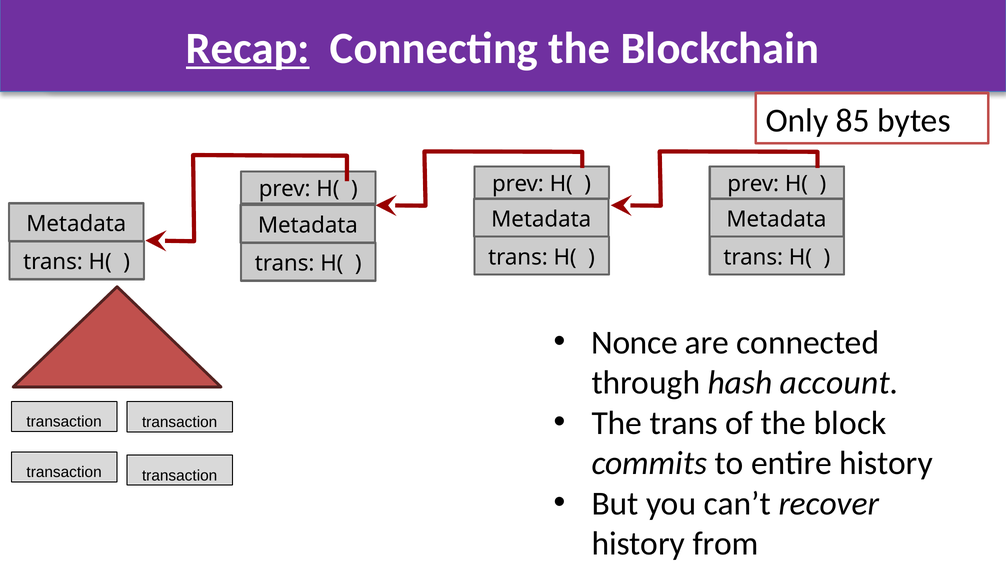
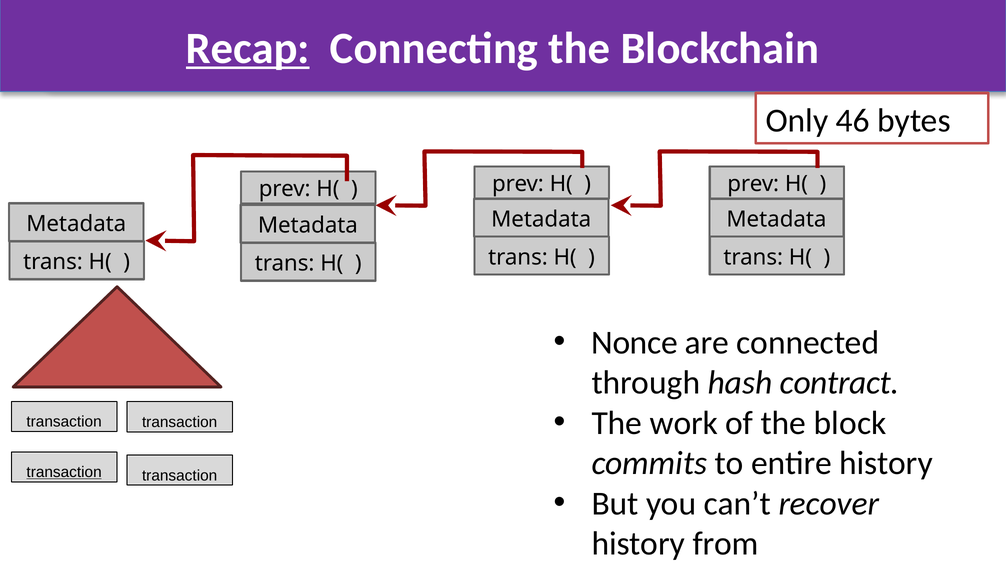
85: 85 -> 46 (853, 120)
account: account -> contract (840, 383)
The trans: trans -> work (684, 423)
transaction underline: none -> present (64, 472)
